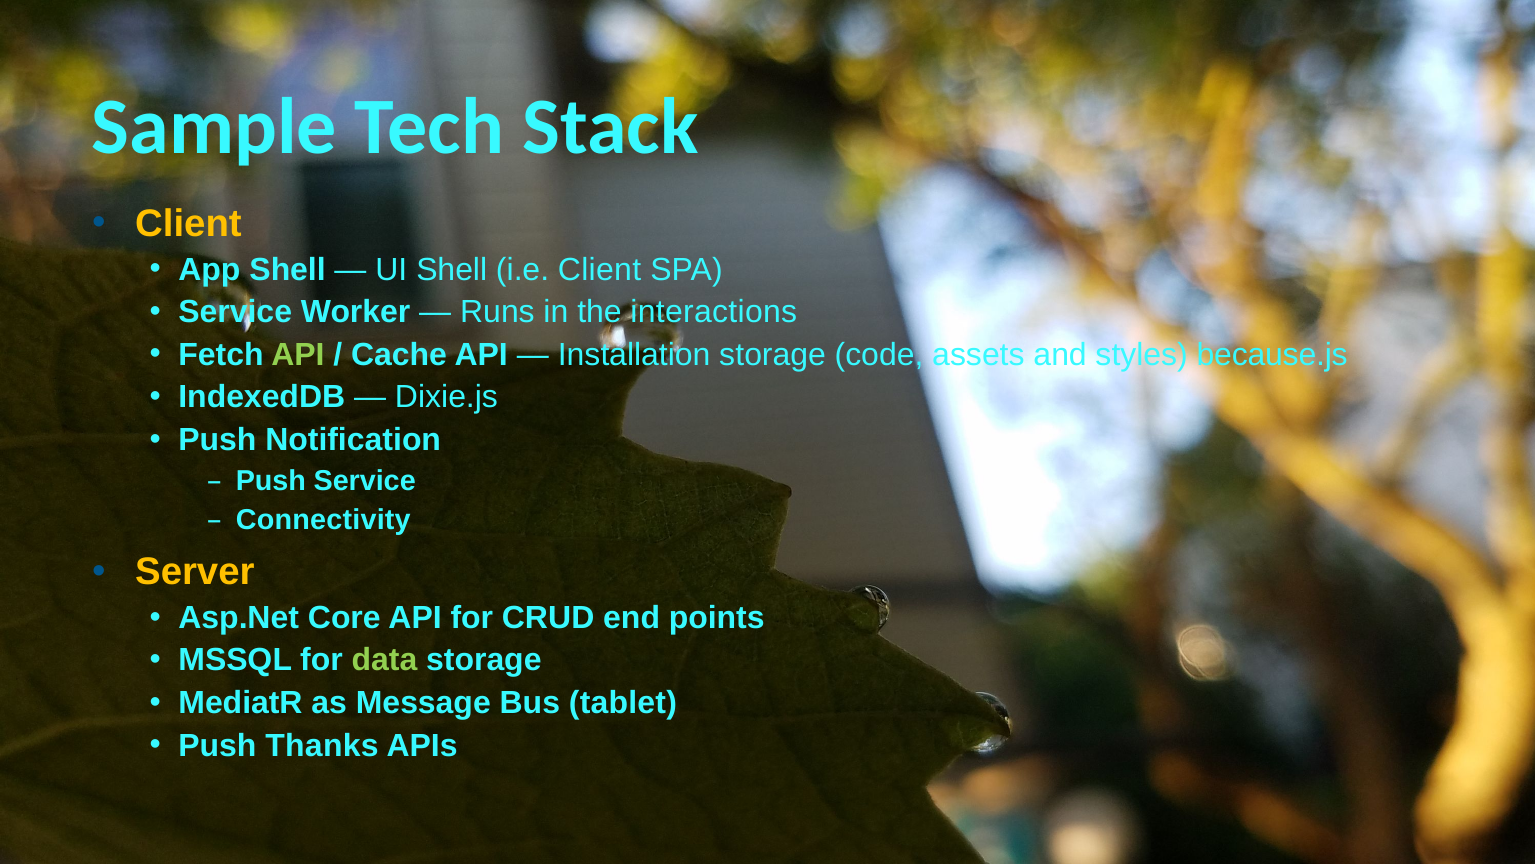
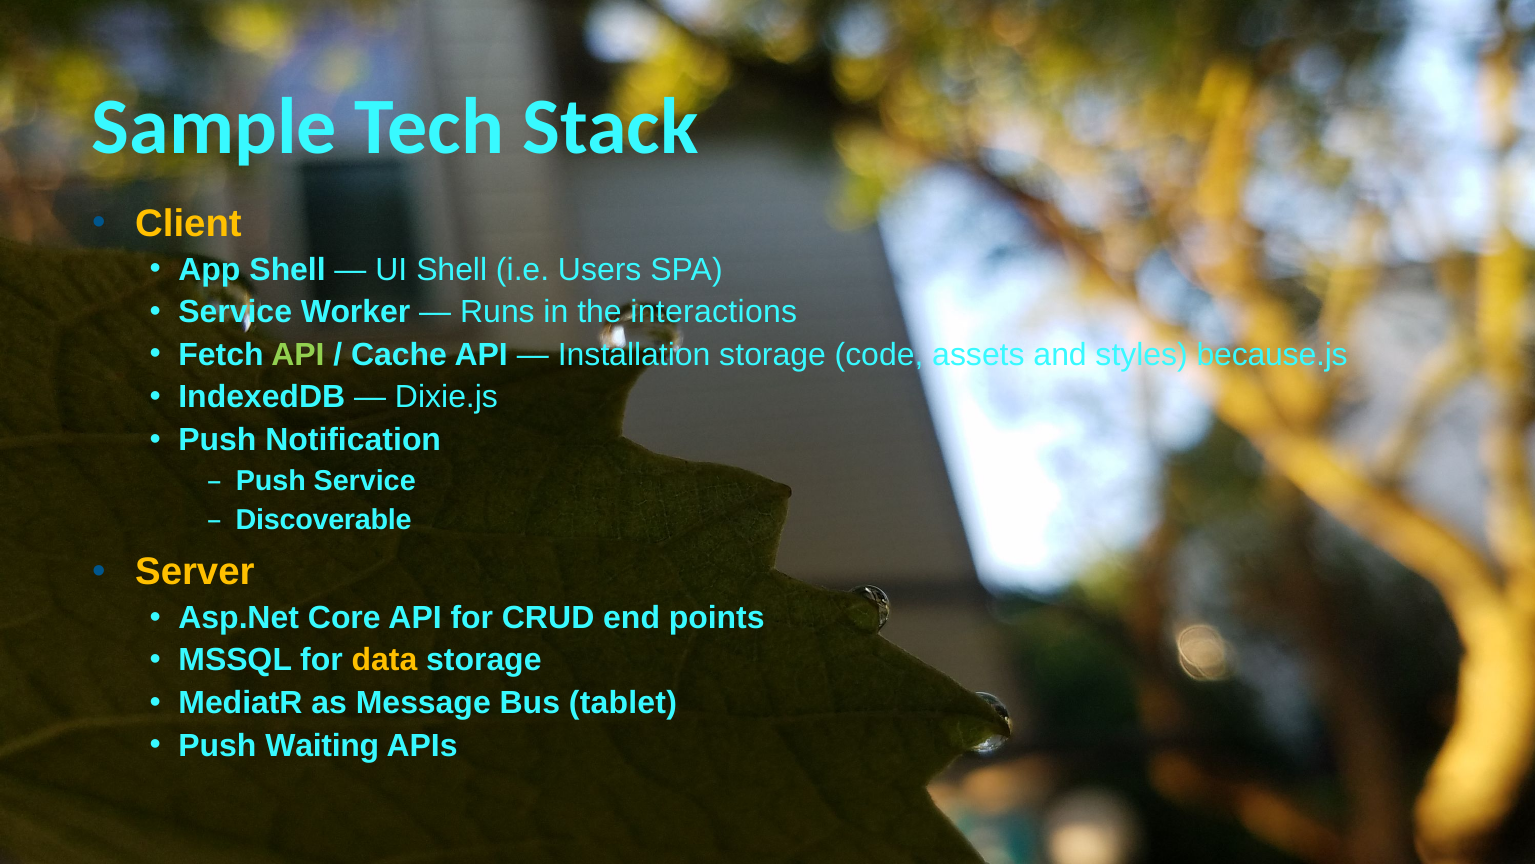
i.e Client: Client -> Users (600, 269)
Connectivity: Connectivity -> Discoverable (324, 519)
data colour: light green -> yellow (384, 660)
Thanks: Thanks -> Waiting (322, 745)
